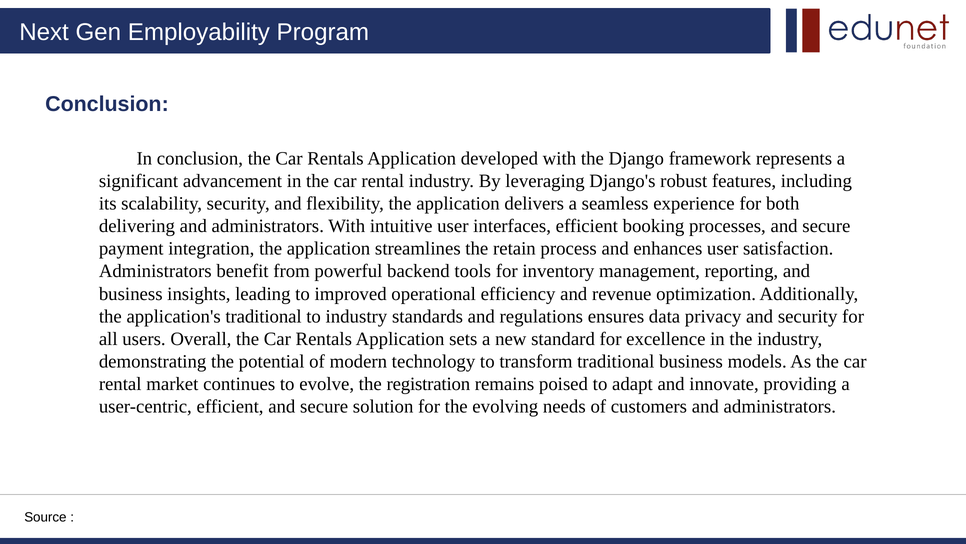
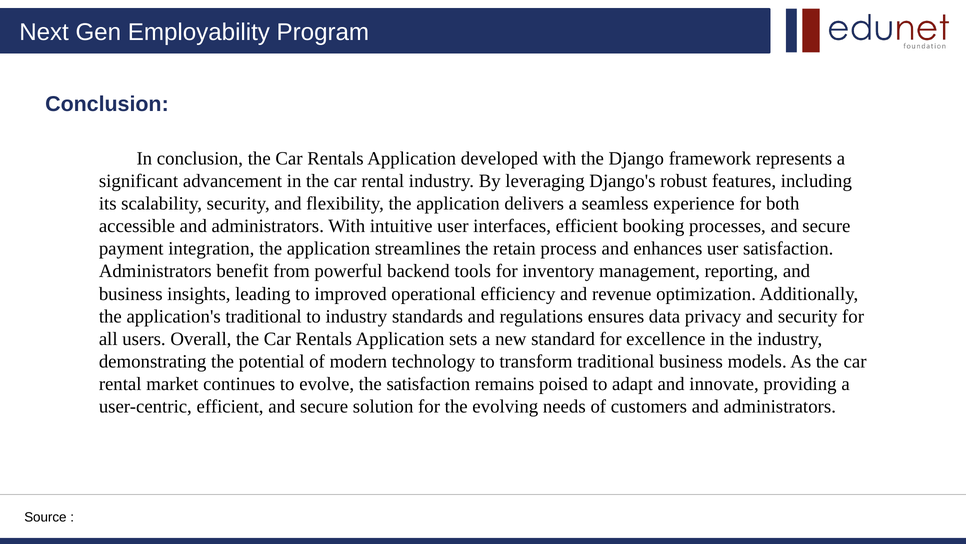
delivering: delivering -> accessible (137, 226)
the registration: registration -> satisfaction (428, 384)
